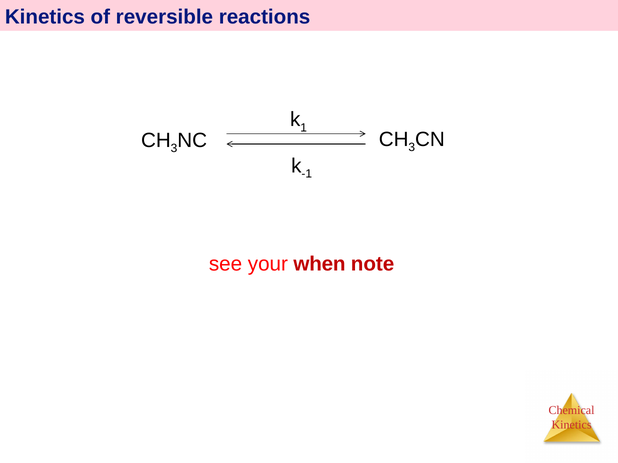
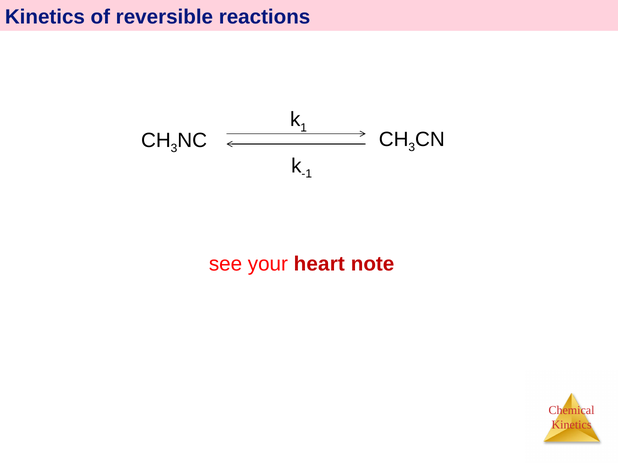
when: when -> heart (319, 264)
